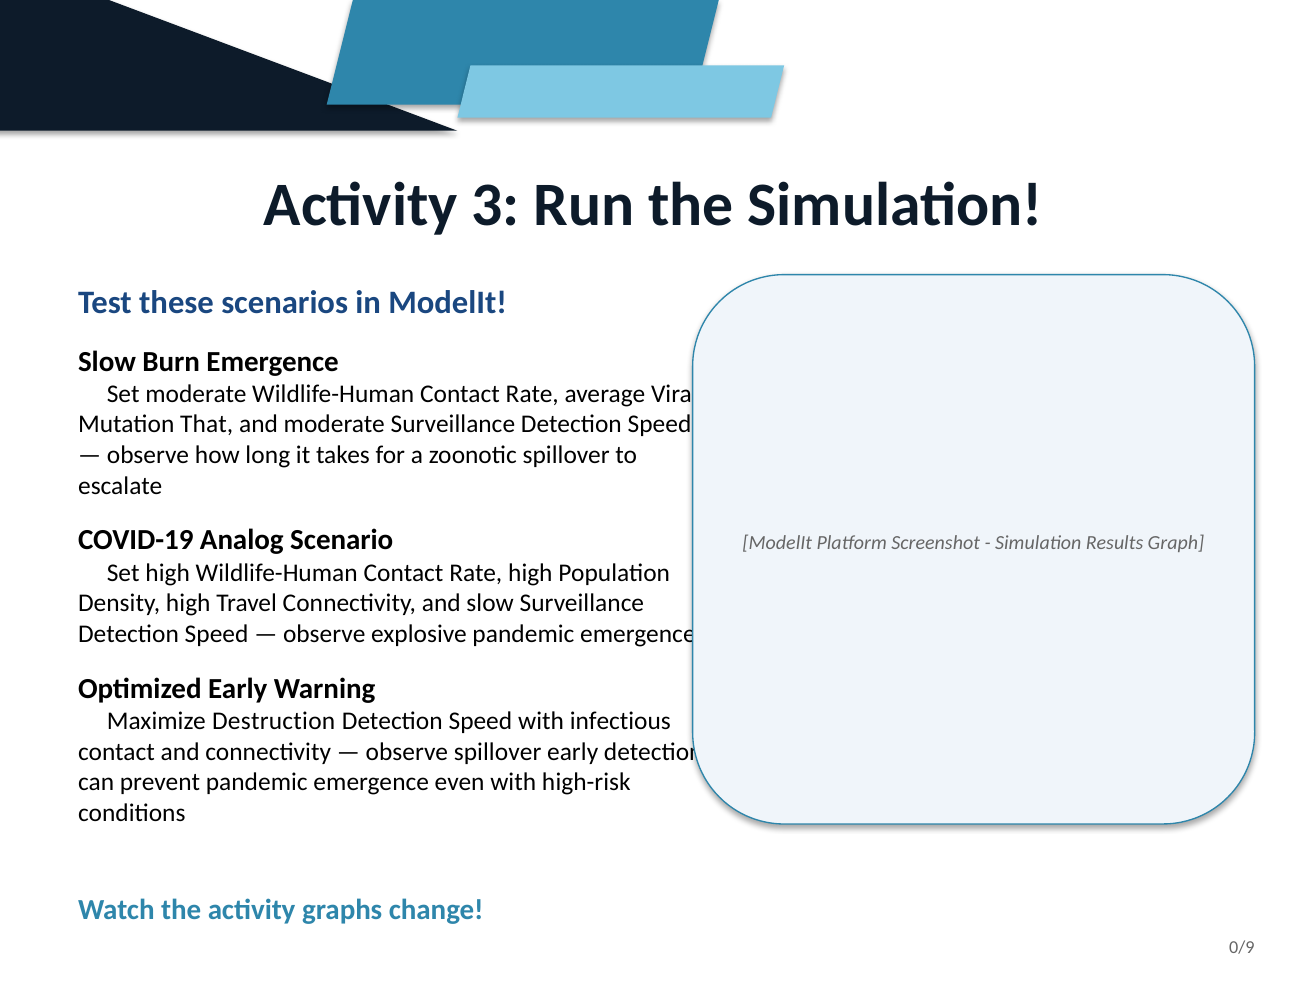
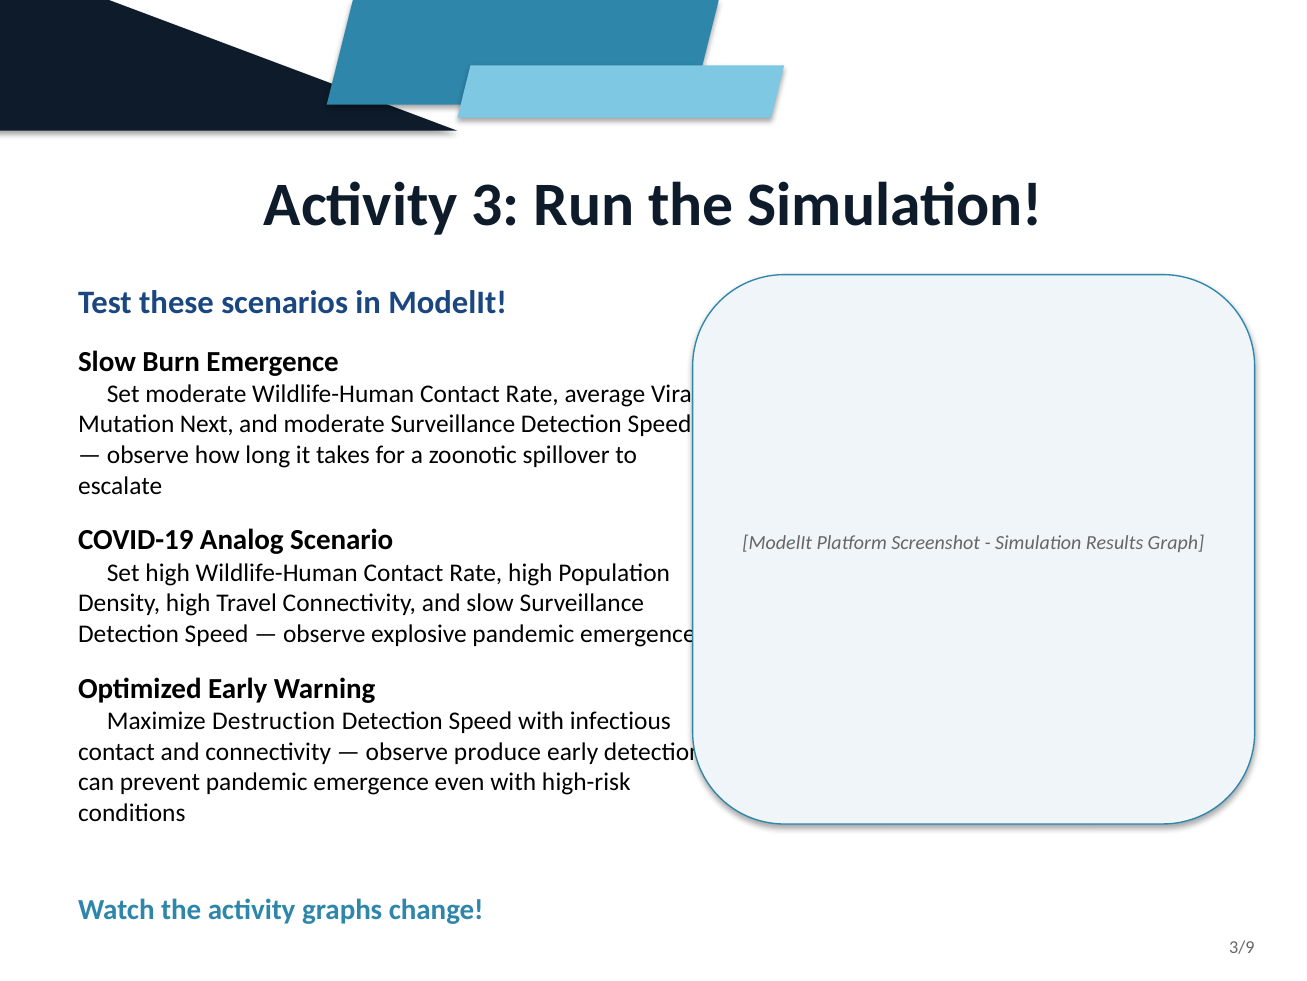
That: That -> Next (207, 424)
observe spillover: spillover -> produce (498, 751)
0/9: 0/9 -> 3/9 (1242, 947)
